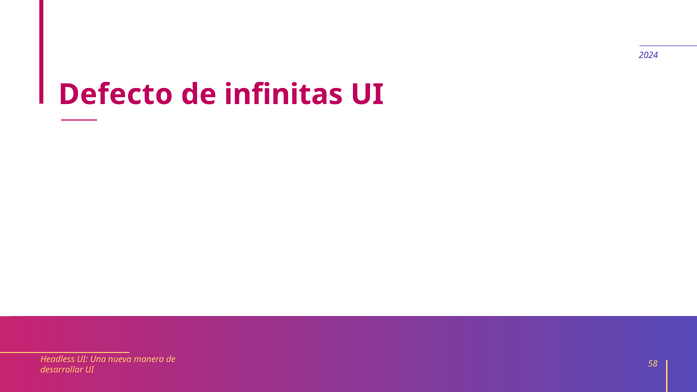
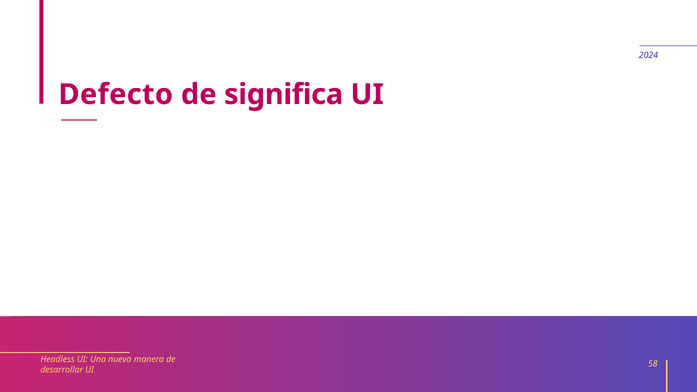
infinitas: infinitas -> significa (284, 94)
